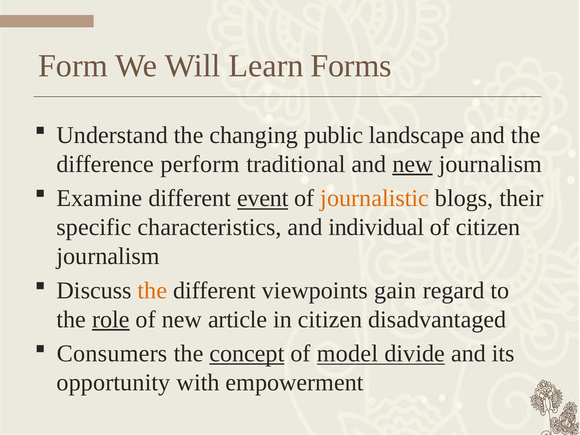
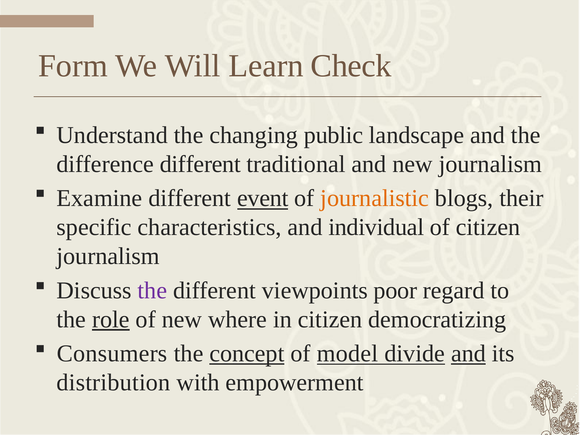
Forms: Forms -> Check (351, 66)
difference perform: perform -> different (200, 164)
new underline: present -> none (413, 164)
the colour: orange -> purple (152, 290)
gain: gain -> poor (395, 290)
article: article -> where (238, 319)
disadvantaged: disadvantaged -> democratizing (437, 319)
and underline: none -> present (468, 354)
opportunity: opportunity -> distribution (113, 383)
